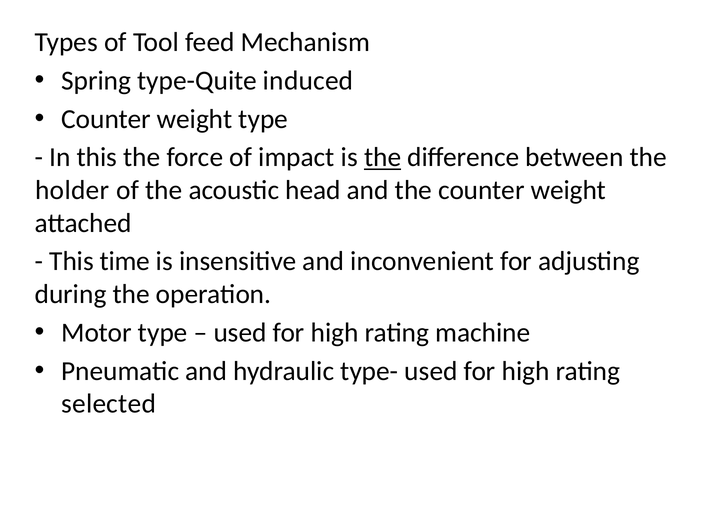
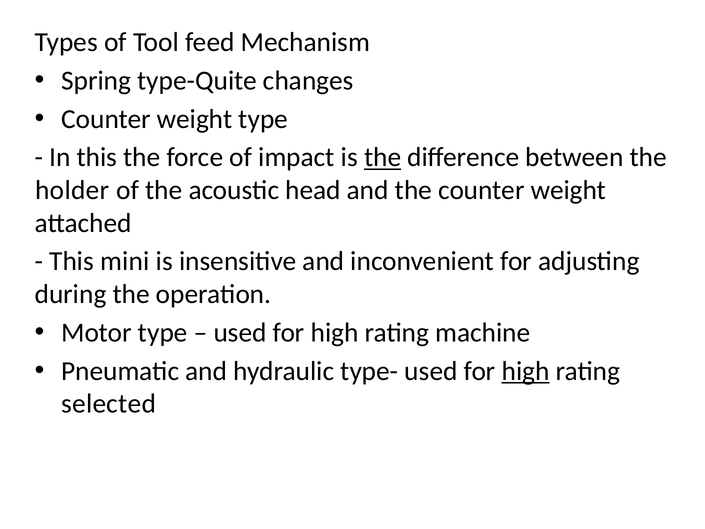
induced: induced -> changes (308, 81)
time: time -> mini (125, 261)
high underline: none -> present (526, 371)
